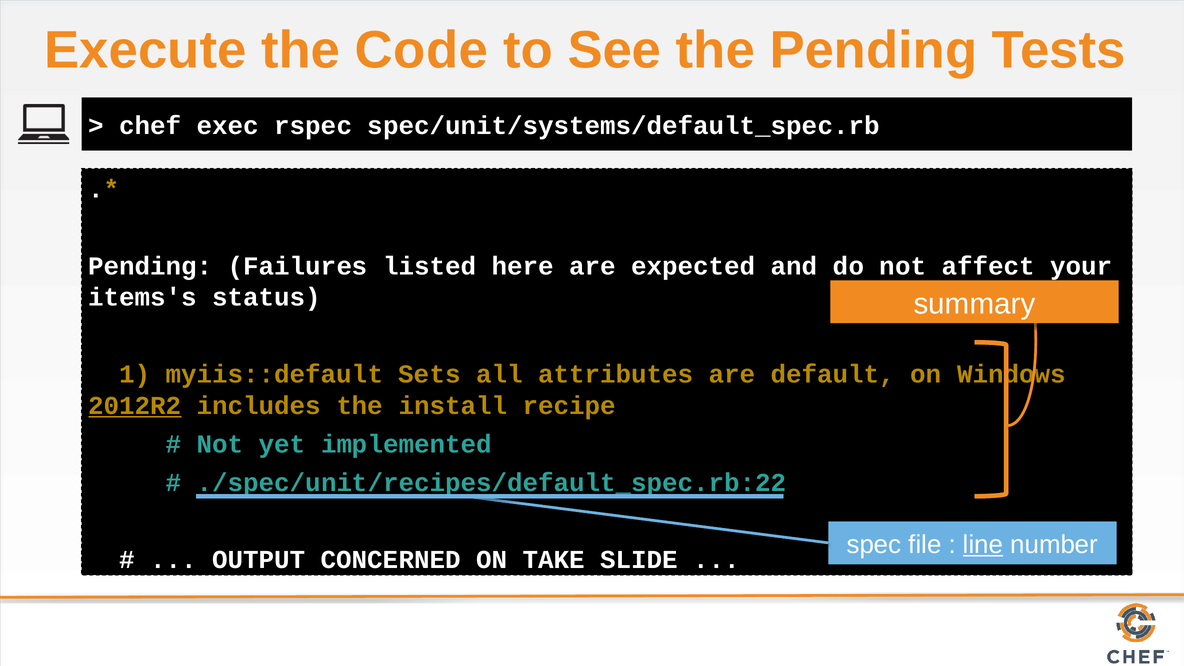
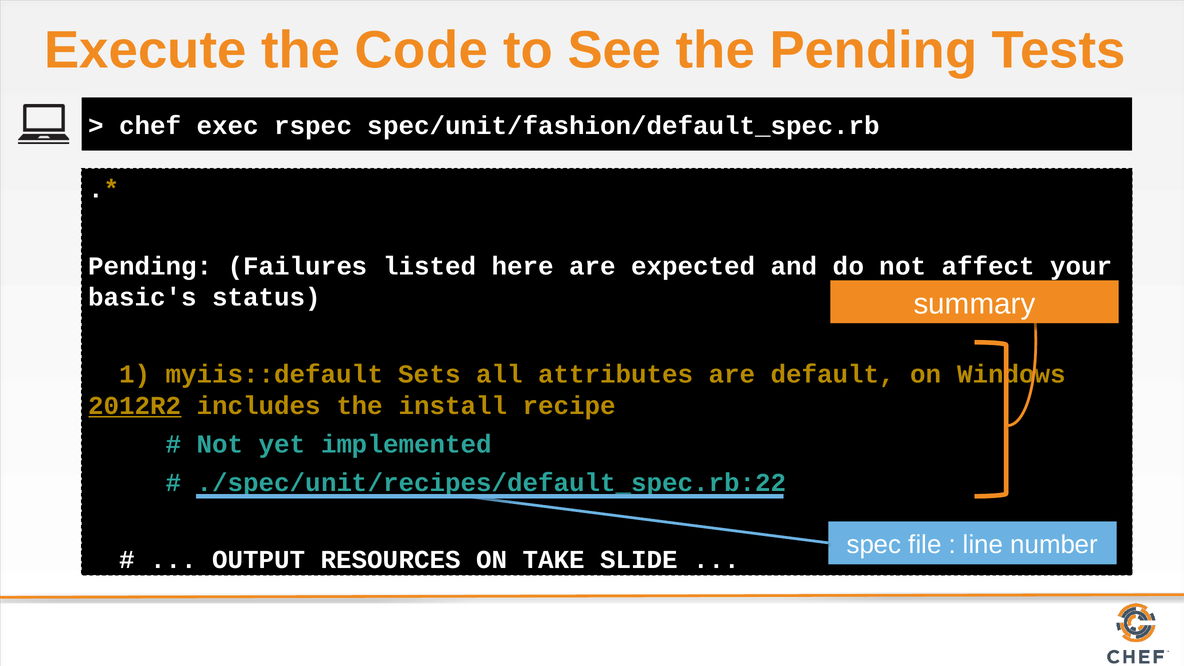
spec/unit/systems/default_spec.rb: spec/unit/systems/default_spec.rb -> spec/unit/fashion/default_spec.rb (624, 126)
items's: items's -> basic's (143, 297)
line underline: present -> none (983, 545)
CONCERNED: CONCERNED -> RESOURCES (391, 559)
